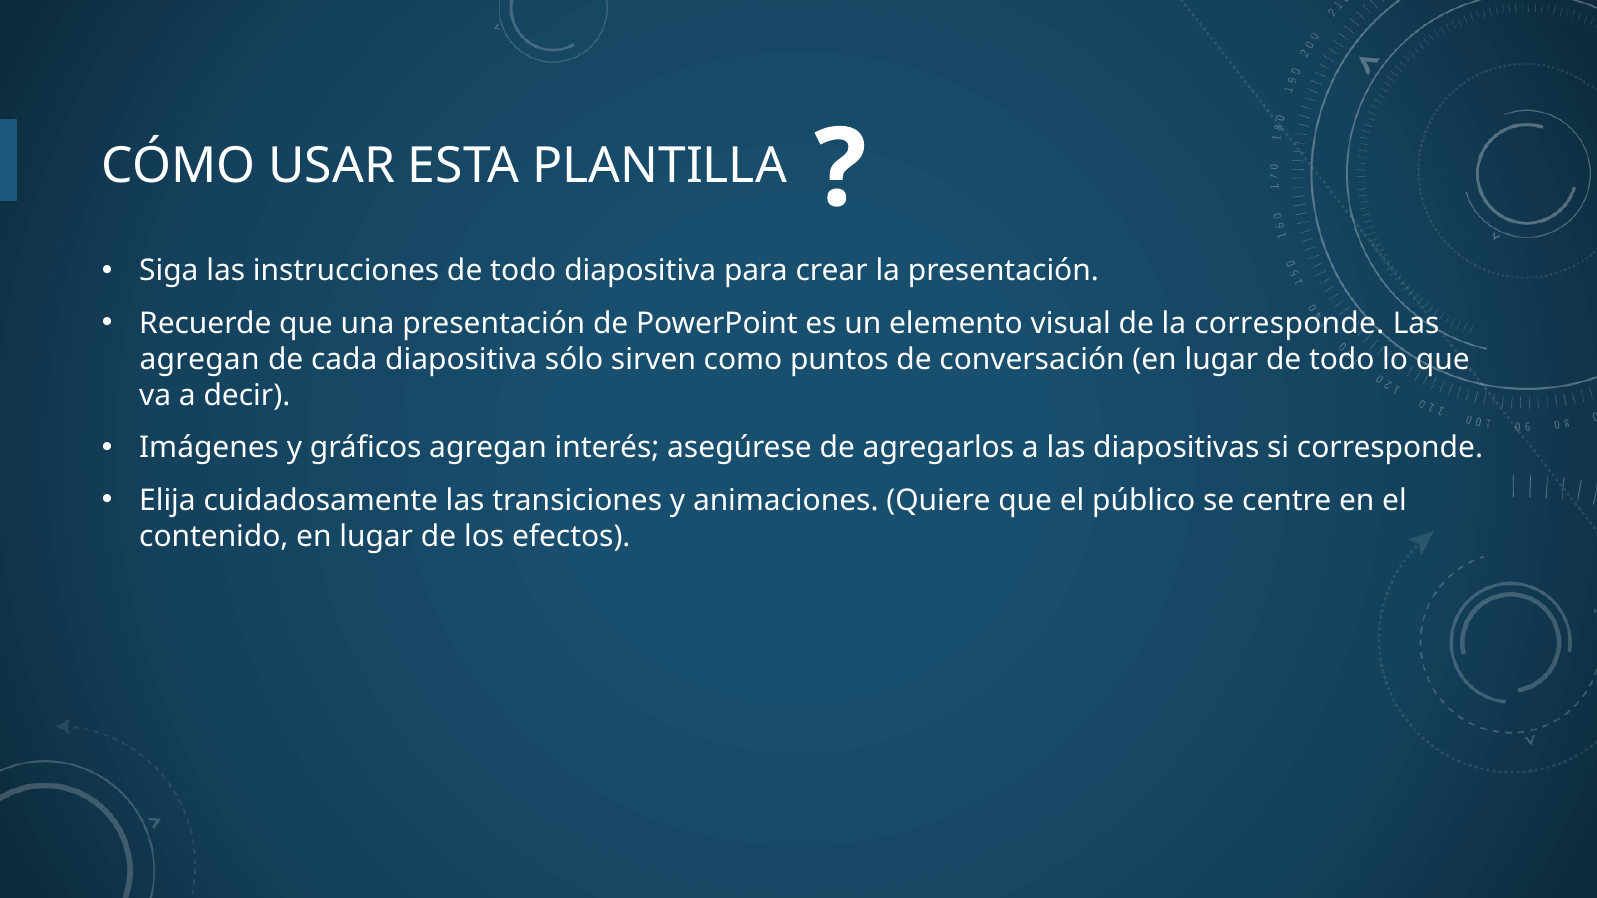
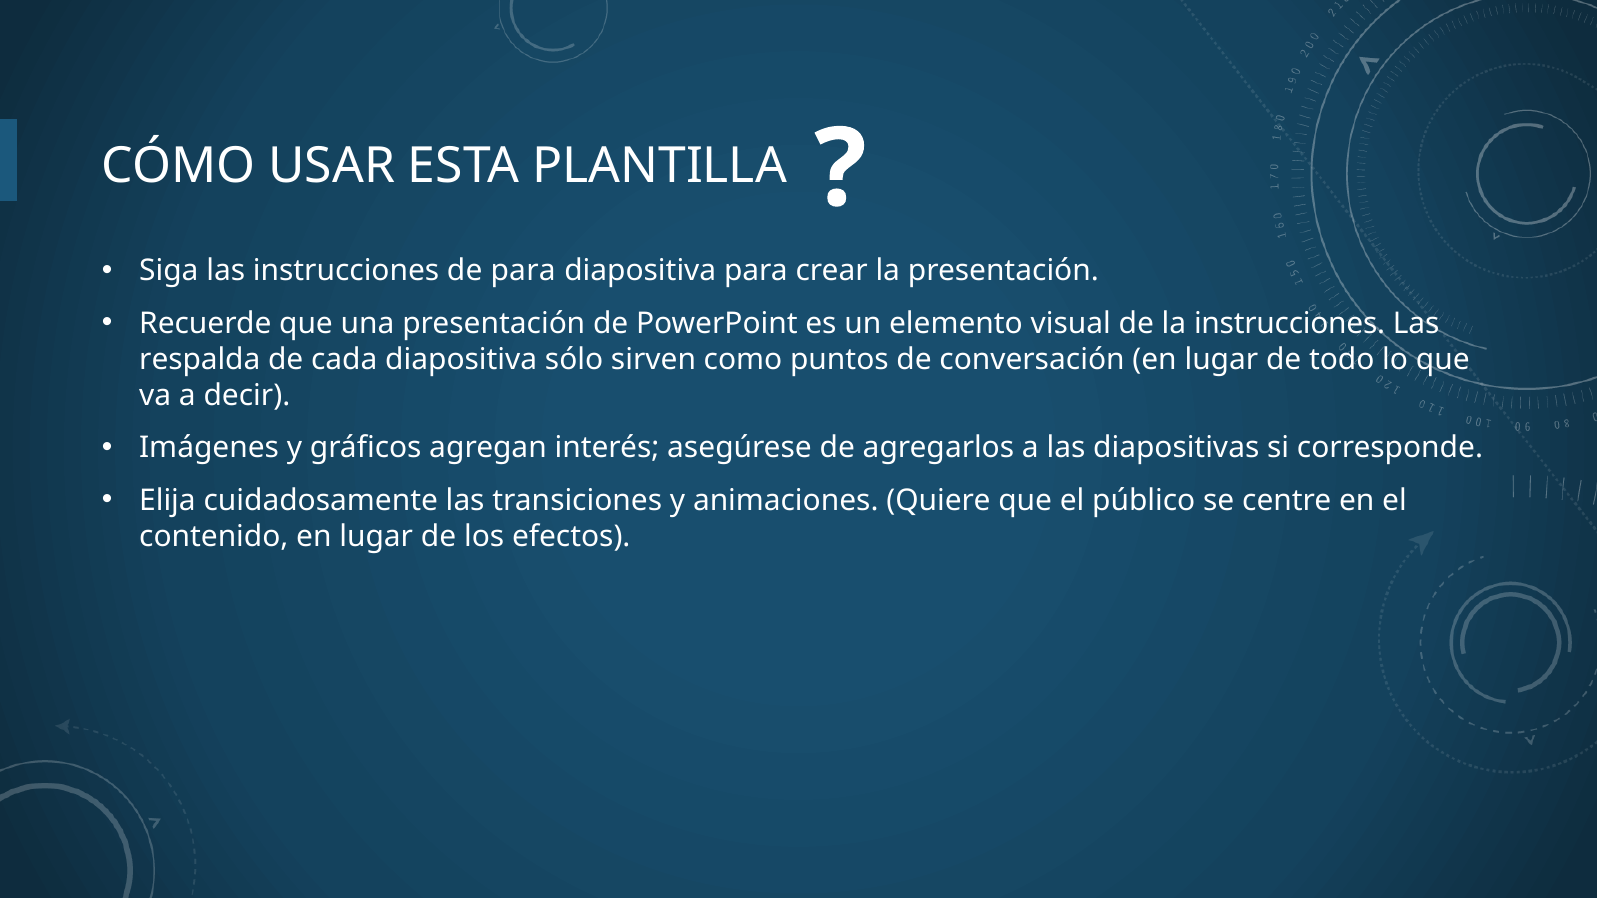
instrucciones de todo: todo -> para (523, 271)
la corresponde: corresponde -> instrucciones (1290, 324)
agregan: agregan -> respalda (200, 359)
